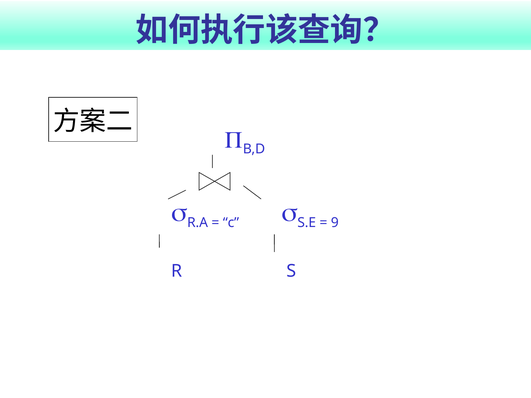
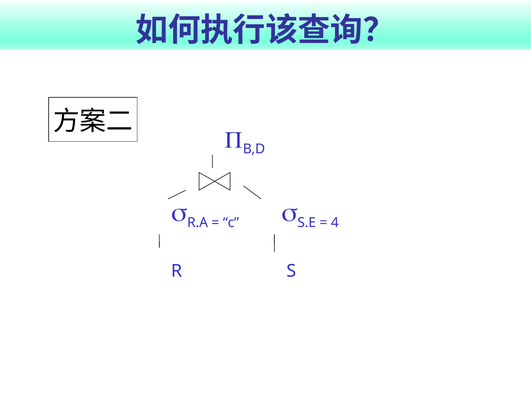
9: 9 -> 4 (335, 223)
